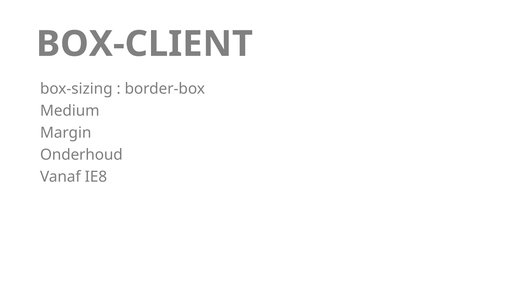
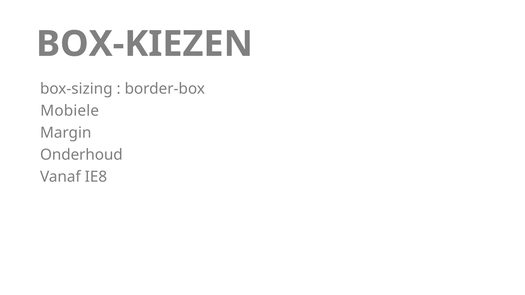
BOX-CLIENT: BOX-CLIENT -> BOX-KIEZEN (145, 44)
Medium: Medium -> Mobiele (70, 111)
